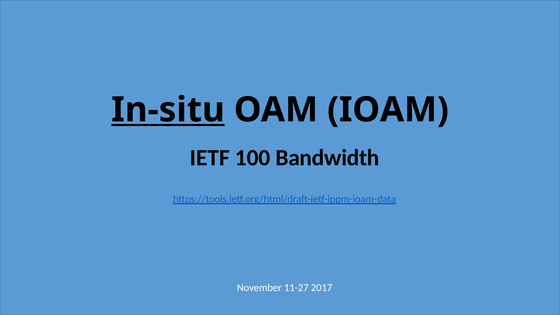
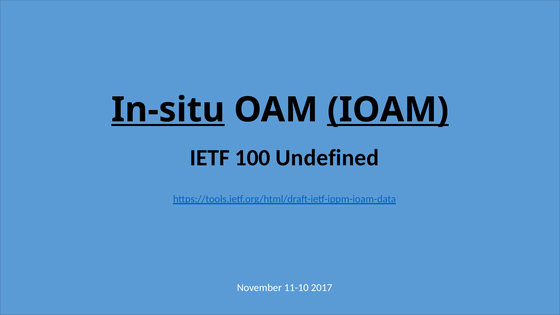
IOAM underline: none -> present (388, 110)
Bandwidth: Bandwidth -> Undefined (327, 158)
11-27: 11-27 -> 11-10 (296, 288)
